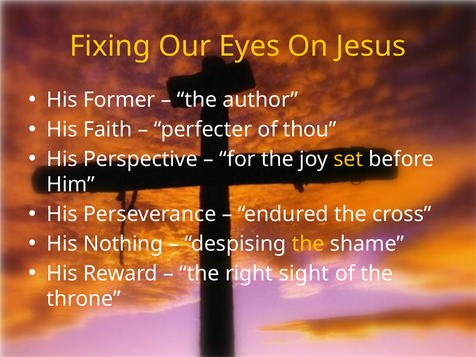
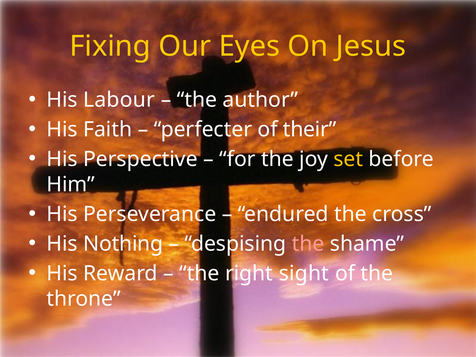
Former: Former -> Labour (119, 100)
thou: thou -> their (310, 129)
the colour: yellow -> pink (308, 244)
